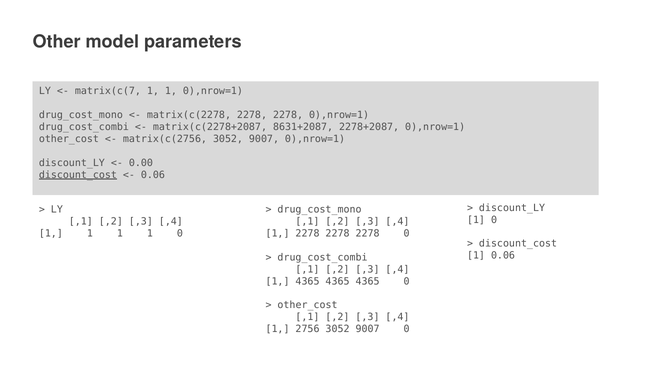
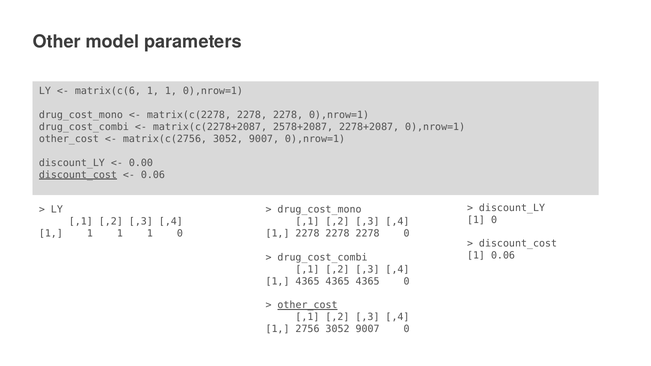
matrix(c(7: matrix(c(7 -> matrix(c(6 (108, 91)
8631+2087: 8631+2087 -> 2578+2087 (303, 127)
other_cost underline: none -> present (308, 305)
